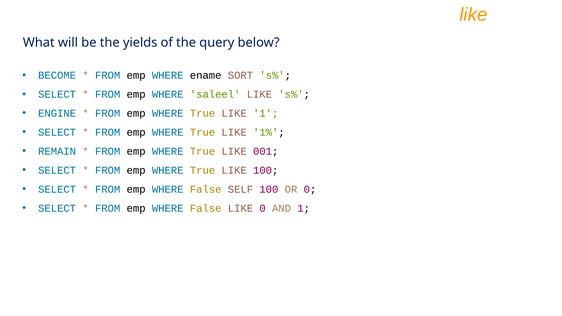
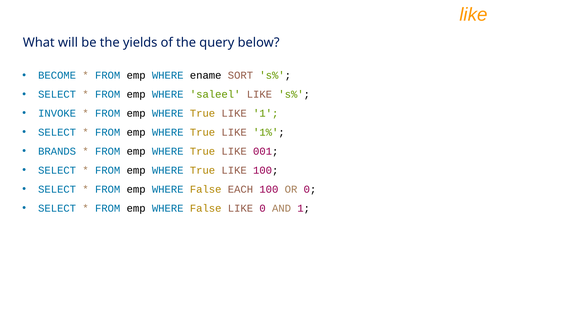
ENGINE: ENGINE -> INVOKE (57, 113)
REMAIN: REMAIN -> BRANDS (57, 151)
SELF: SELF -> EACH (240, 189)
